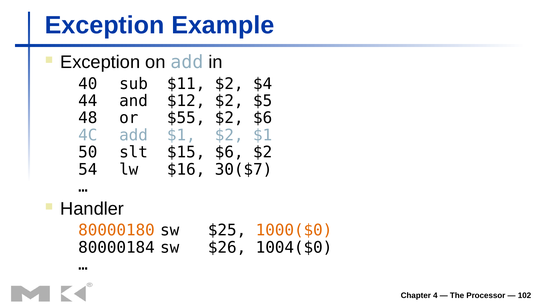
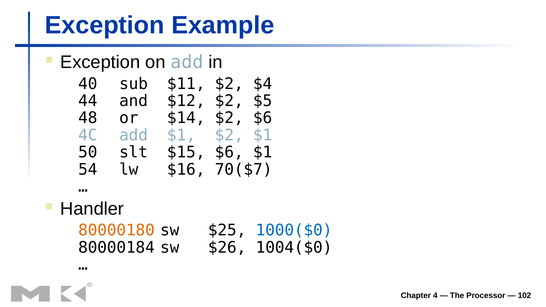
$55: $55 -> $14 (186, 118)
$6 $2: $2 -> $1 (263, 152)
30($7: 30($7 -> 70($7 (244, 170)
1000($0 colour: orange -> blue (294, 230)
